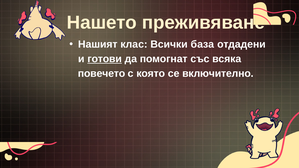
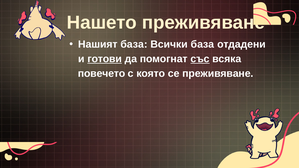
Нашият клас: клас -> база (134, 44)
със underline: none -> present (200, 59)
се включително: включително -> преживяване (218, 73)
